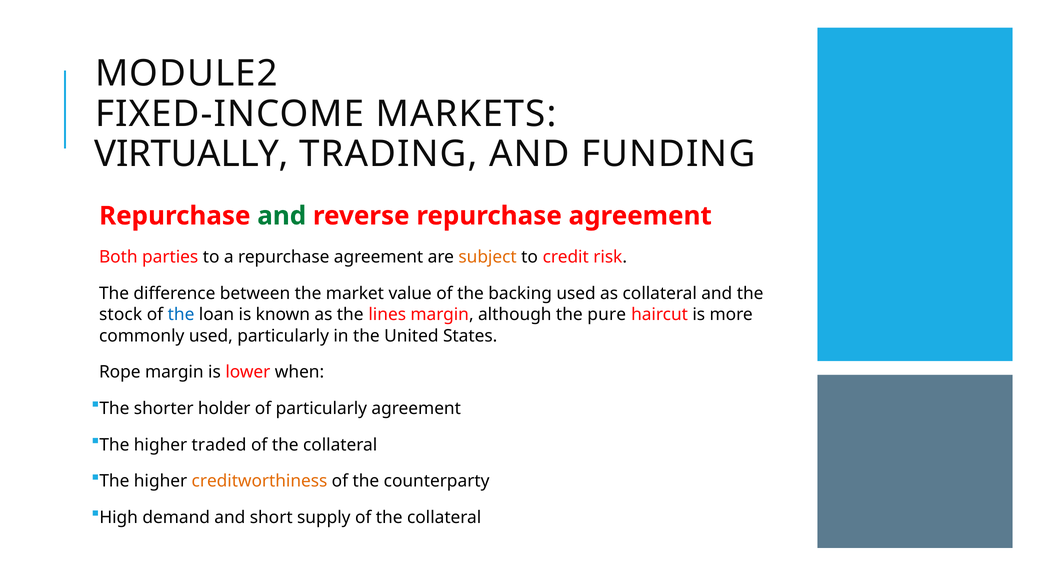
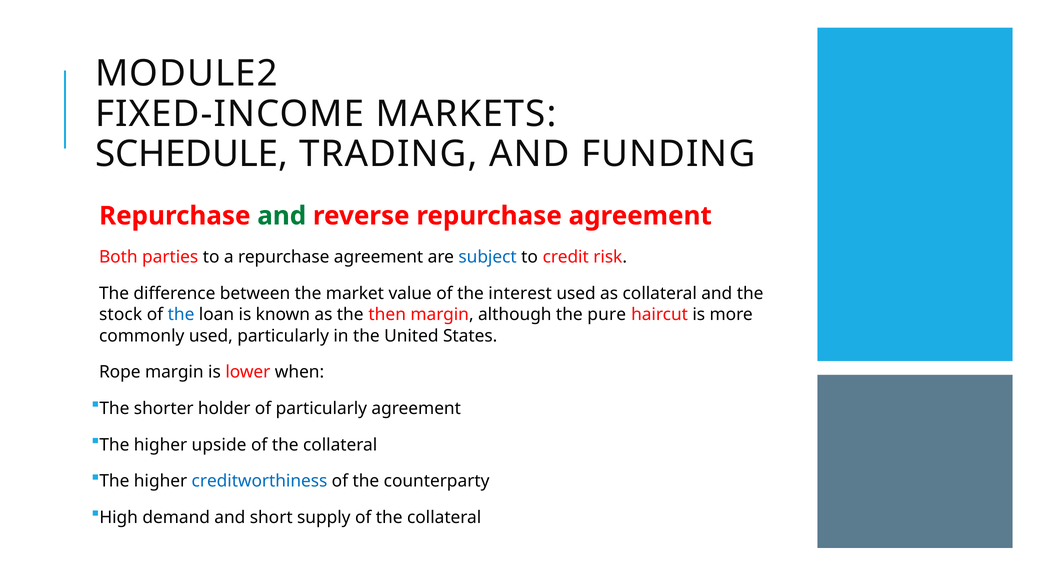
VIRTUALLY: VIRTUALLY -> SCHEDULE (192, 154)
subject colour: orange -> blue (488, 257)
backing: backing -> interest (520, 294)
lines: lines -> then (387, 315)
traded: traded -> upside (219, 445)
creditworthiness colour: orange -> blue (259, 481)
